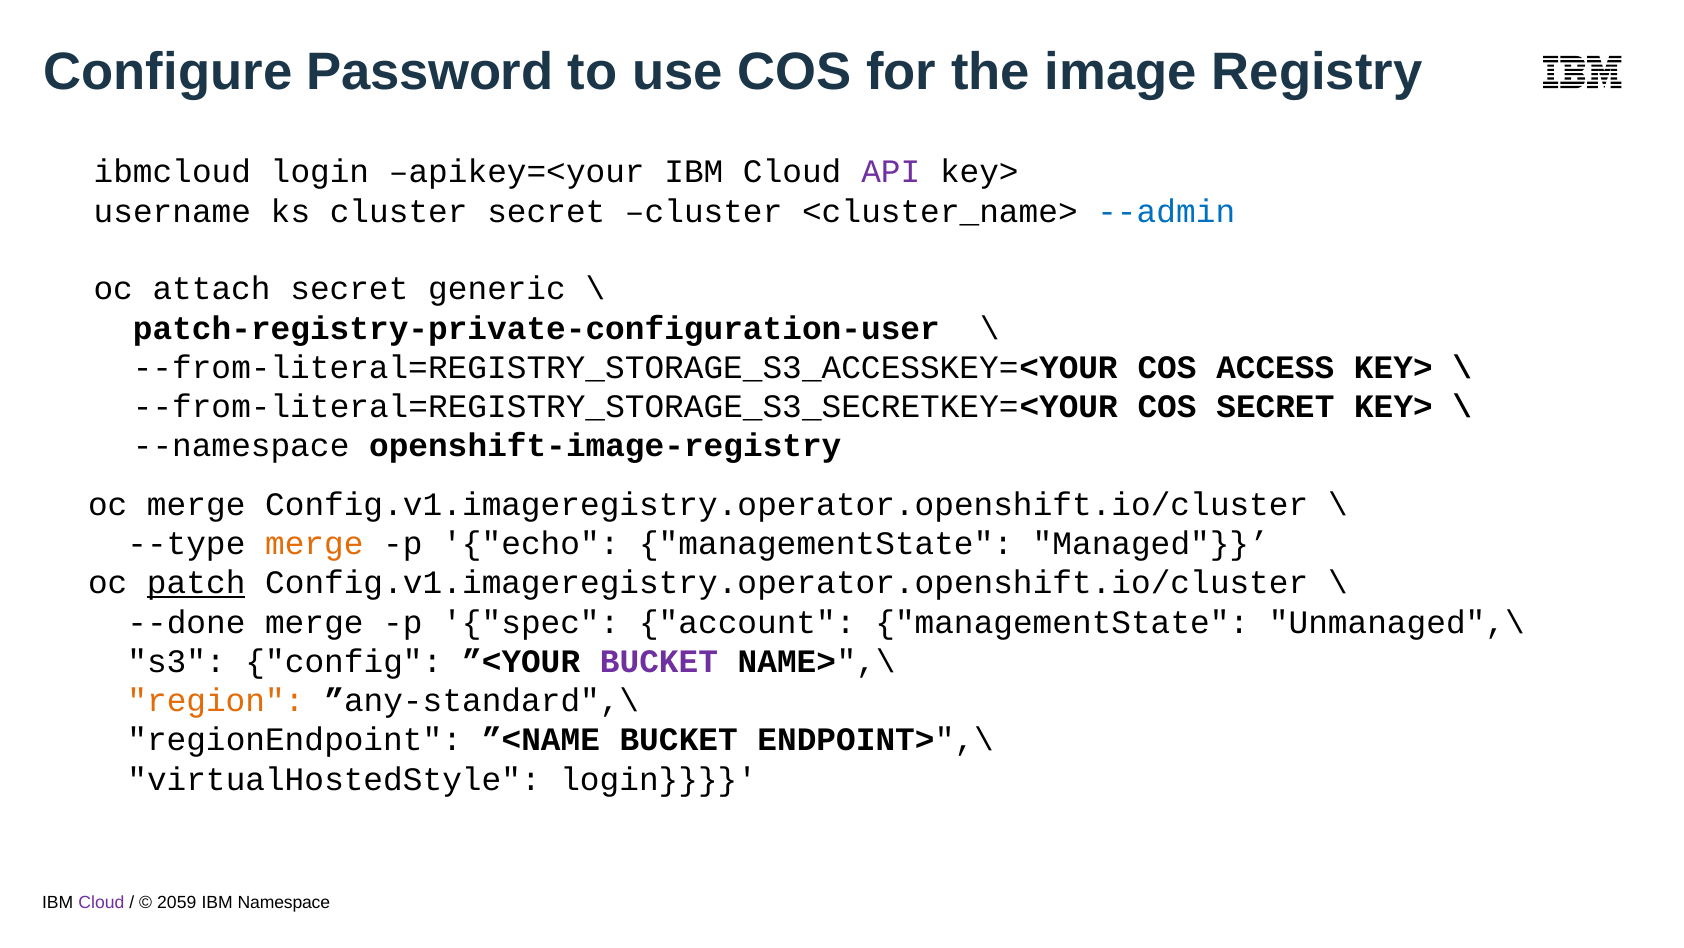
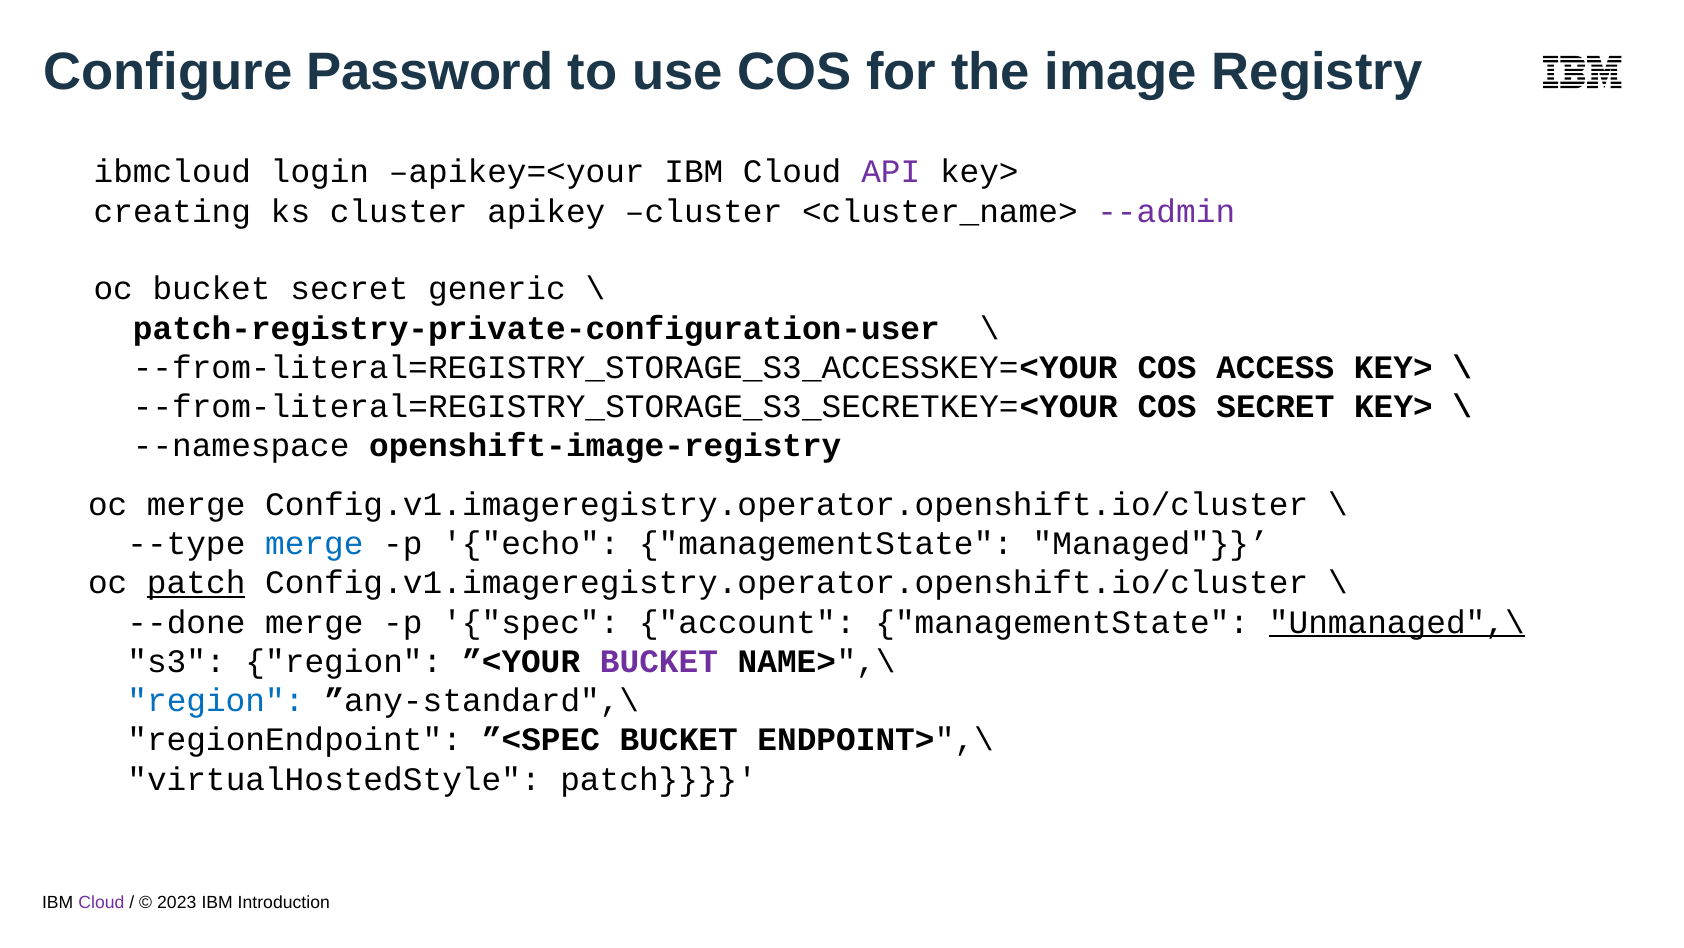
username: username -> creating (172, 211)
cluster secret: secret -> apikey (546, 211)
--admin colour: blue -> purple (1166, 211)
oc attach: attach -> bucket (212, 289)
merge colour: orange -> blue (314, 544)
Unmanaged",\ underline: none -> present (1397, 622)
s3 config: config -> region (344, 662)
region colour: orange -> blue (216, 701)
”<NAME: ”<NAME -> ”<SPEC (541, 740)
virtualHostedStyle login: login -> patch (659, 780)
2059: 2059 -> 2023 (177, 903)
Namespace: Namespace -> Introduction (284, 903)
